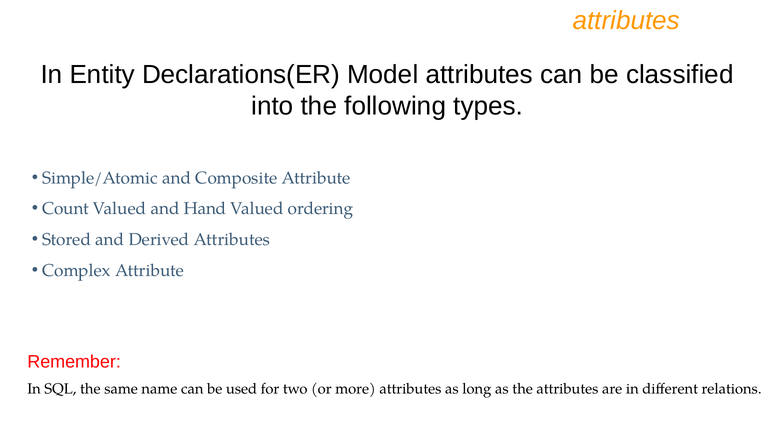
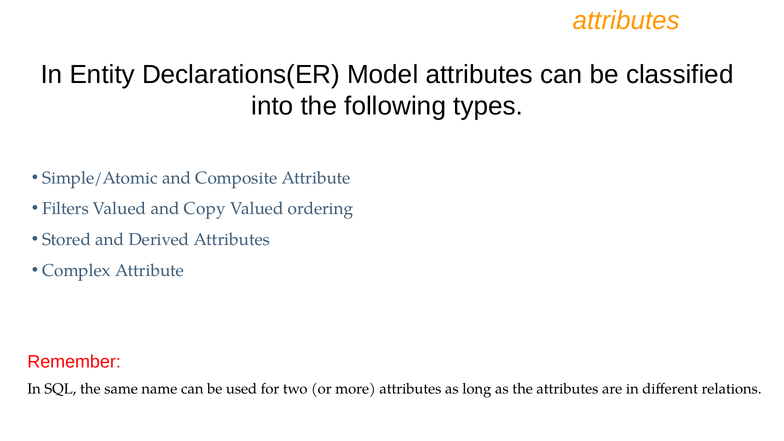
Count: Count -> Filters (66, 209)
Hand: Hand -> Copy (205, 209)
